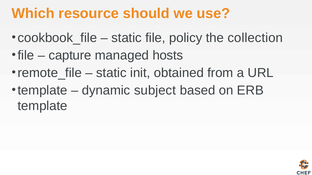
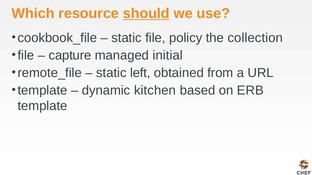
should underline: none -> present (146, 13)
hosts: hosts -> initial (168, 56)
init: init -> left (140, 73)
subject: subject -> kitchen (155, 91)
